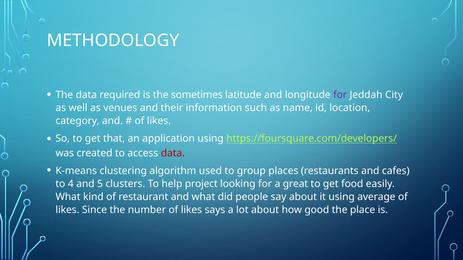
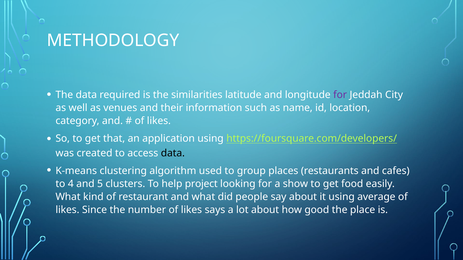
sometimes: sometimes -> similarities (197, 95)
data colour: red -> black (173, 154)
great: great -> show (295, 184)
